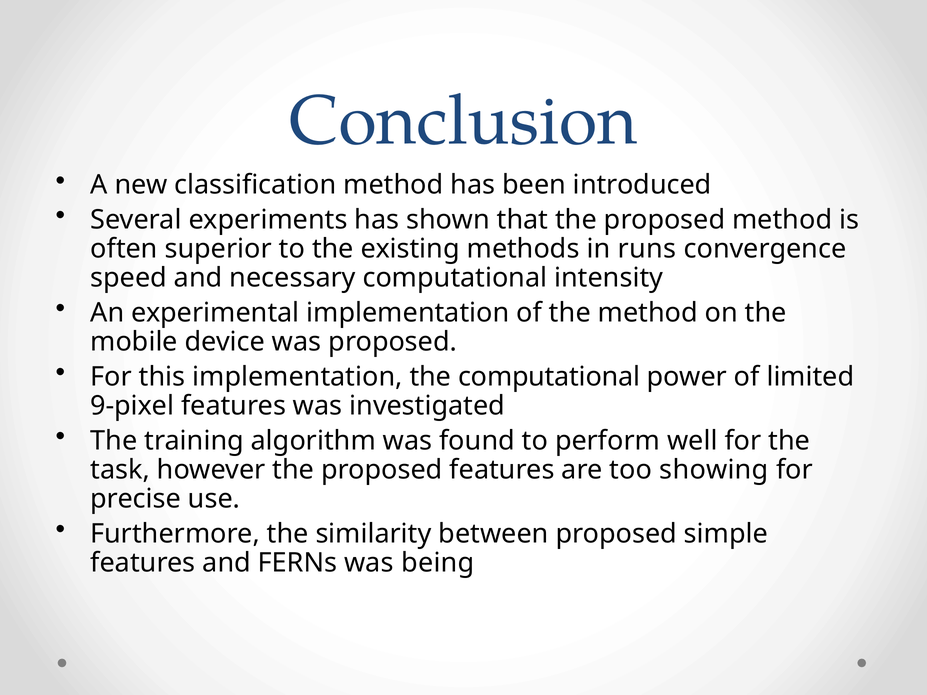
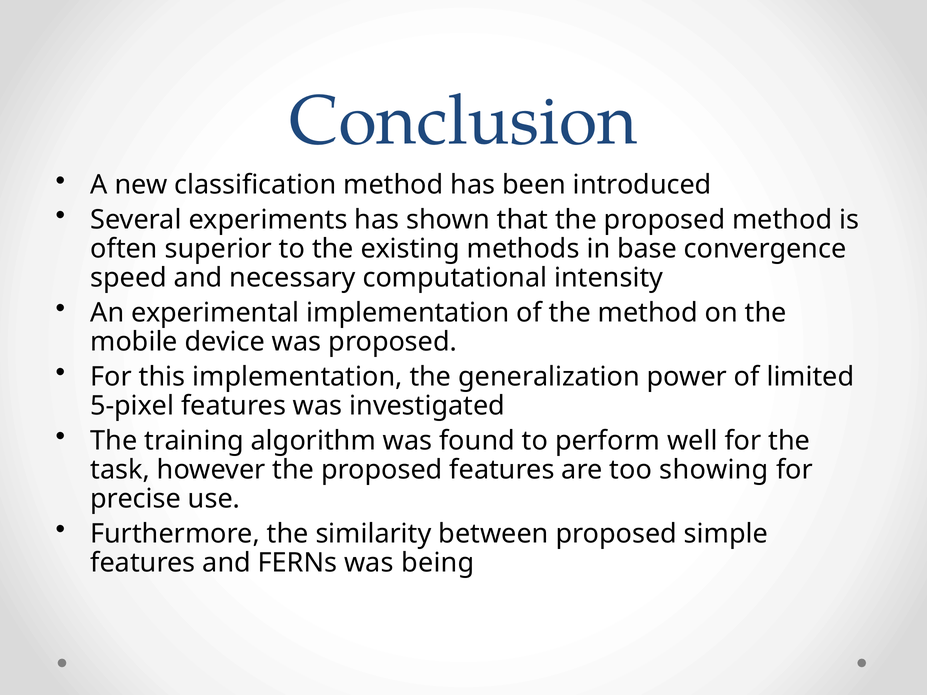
runs: runs -> base (647, 249)
the computational: computational -> generalization (549, 377)
9-pixel: 9-pixel -> 5-pixel (132, 406)
